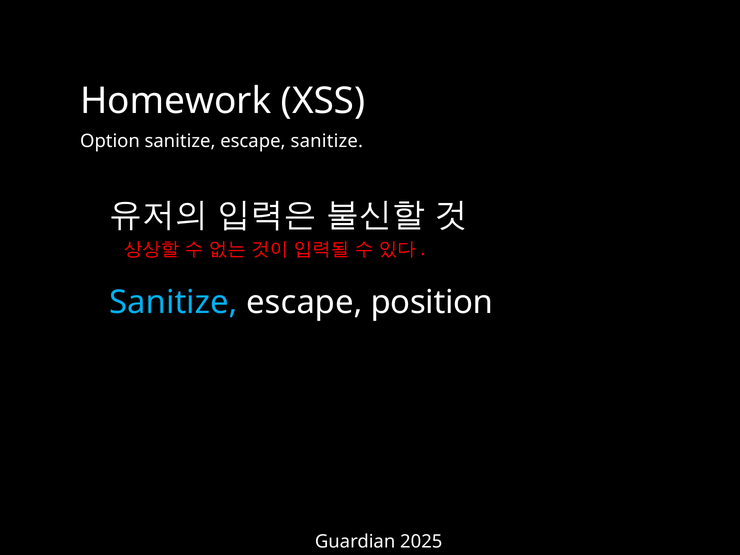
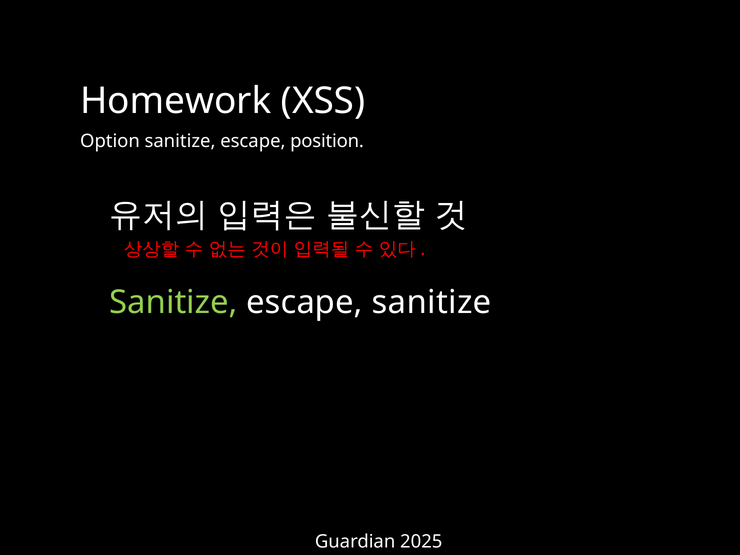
escape sanitize: sanitize -> position (327, 141)
Sanitize colour: light blue -> light green (173, 302)
escape position: position -> sanitize (432, 302)
